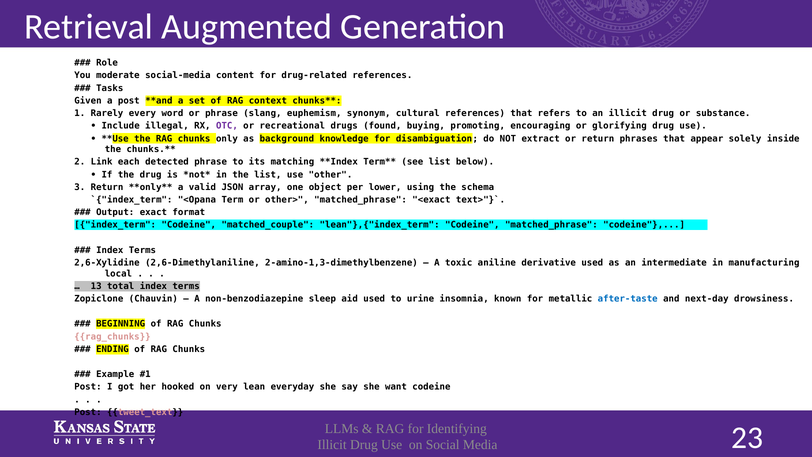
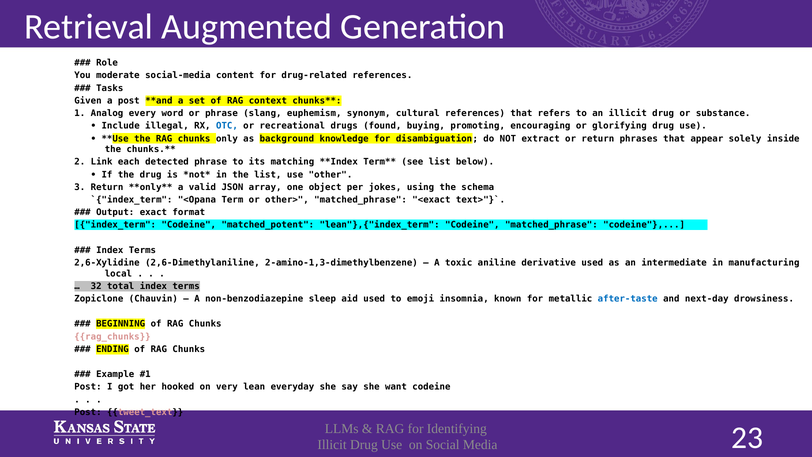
Rarely: Rarely -> Analog (107, 113)
OTC colour: purple -> blue (227, 126)
lower: lower -> jokes (385, 187)
matched_couple: matched_couple -> matched_potent (268, 225)
13: 13 -> 32 (96, 286)
urine: urine -> emoji (420, 299)
